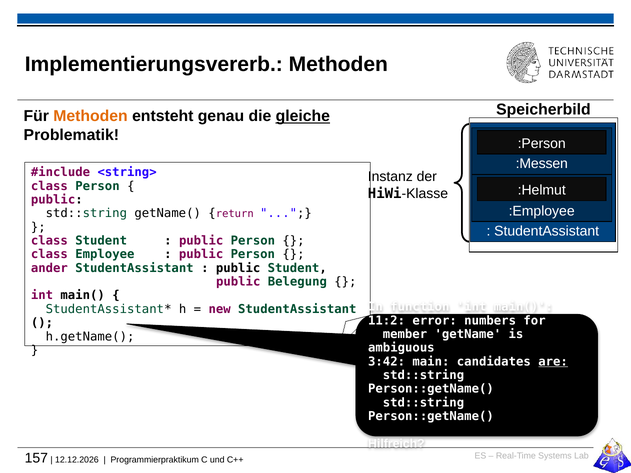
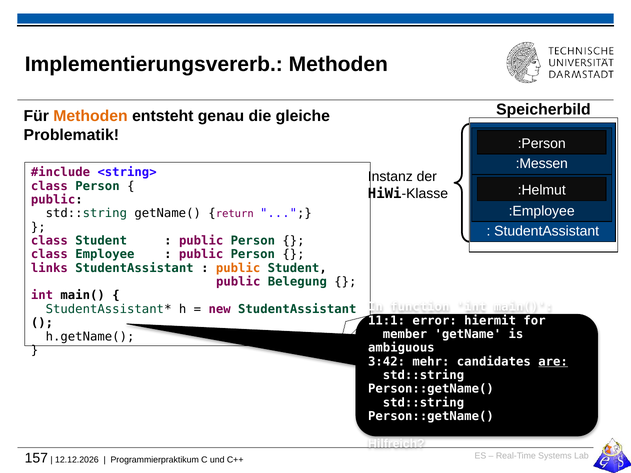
gleiche underline: present -> none (303, 116)
ander: ander -> links (49, 268)
public colour: black -> orange (238, 268)
11:2: 11:2 -> 11:1 (387, 321)
numbers: numbers -> hiermit (490, 321)
main: main -> mehr (431, 362)
